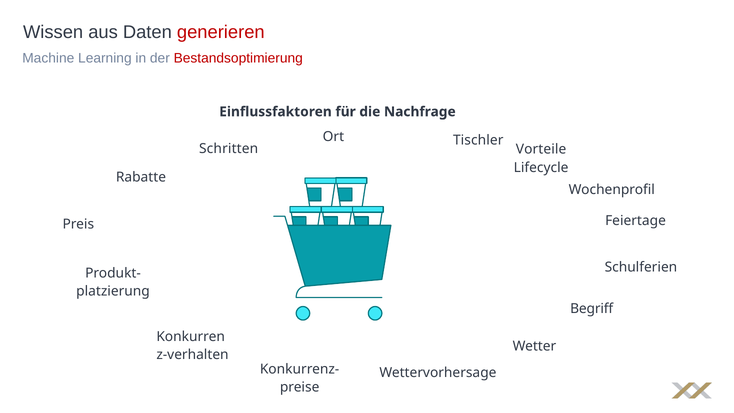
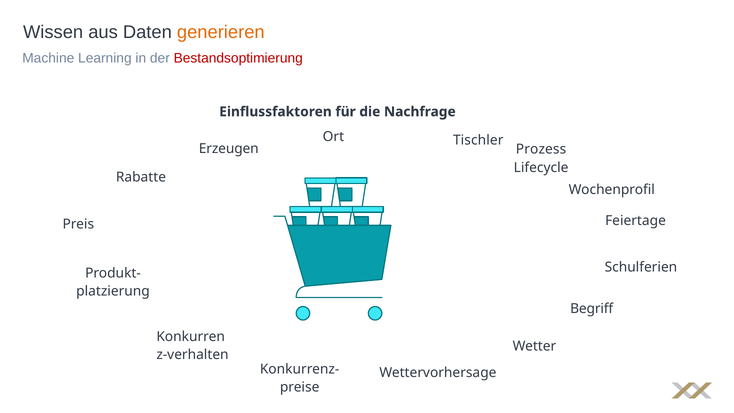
generieren colour: red -> orange (221, 32)
Schritten: Schritten -> Erzeugen (229, 149)
Vorteile: Vorteile -> Prozess (541, 149)
